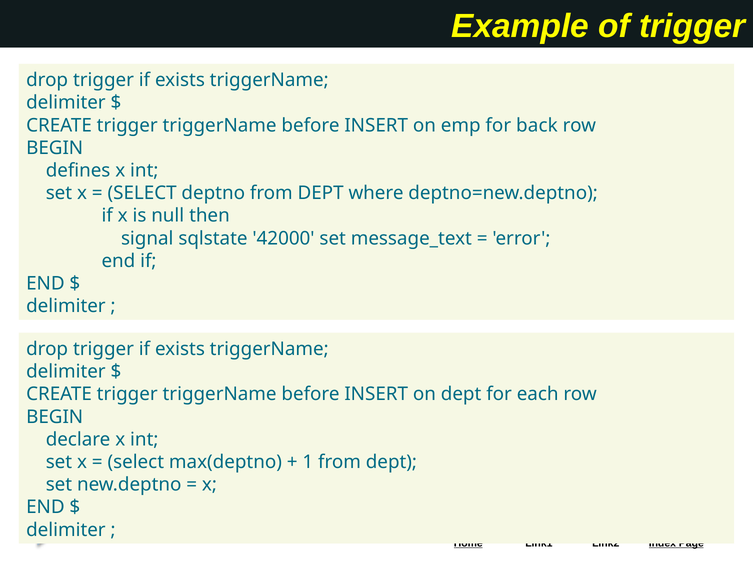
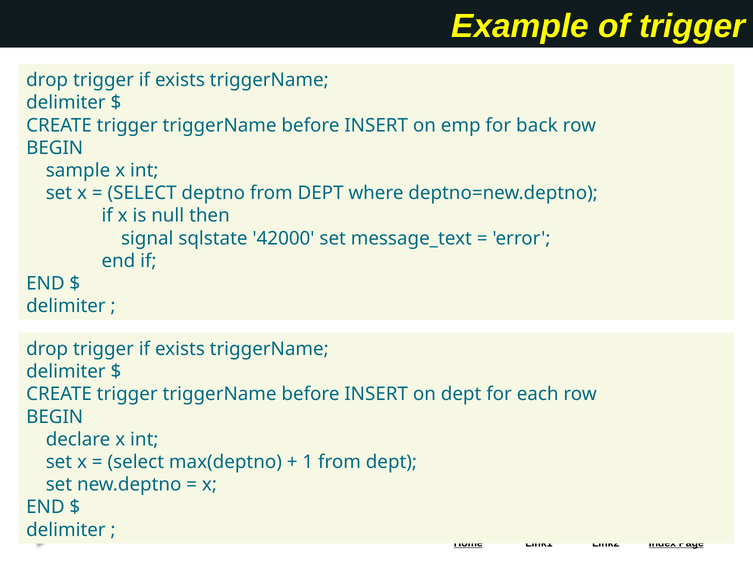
defines: defines -> sample (78, 170)
